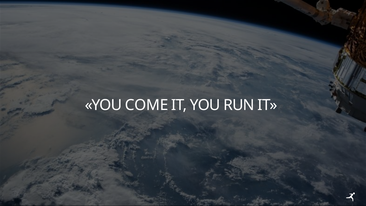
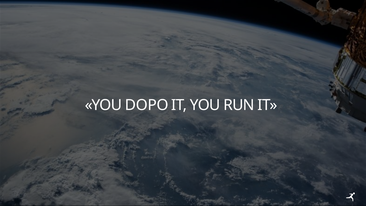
COME: COME -> DOPO (147, 105)
